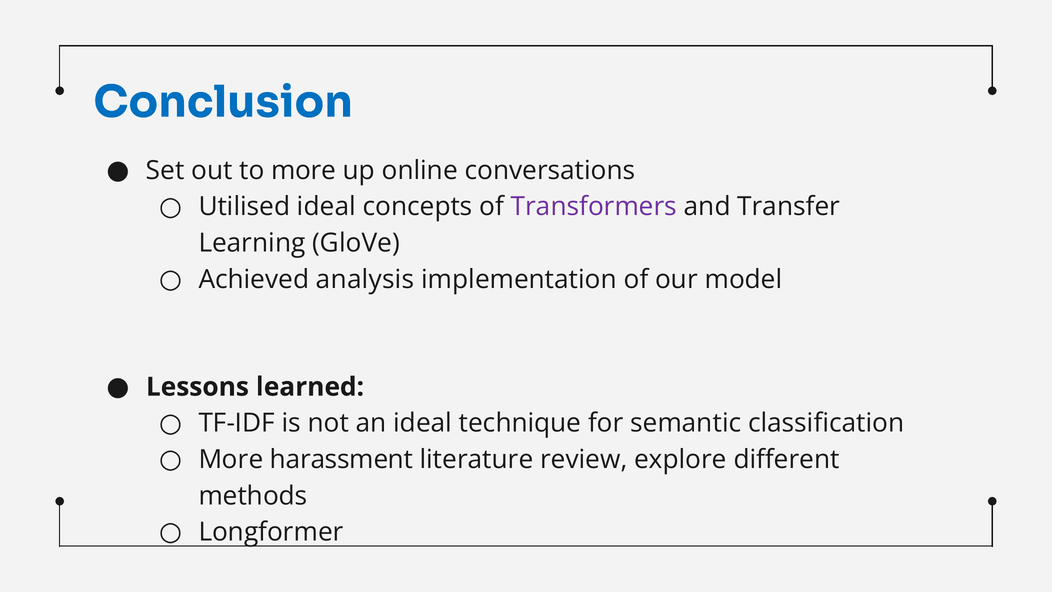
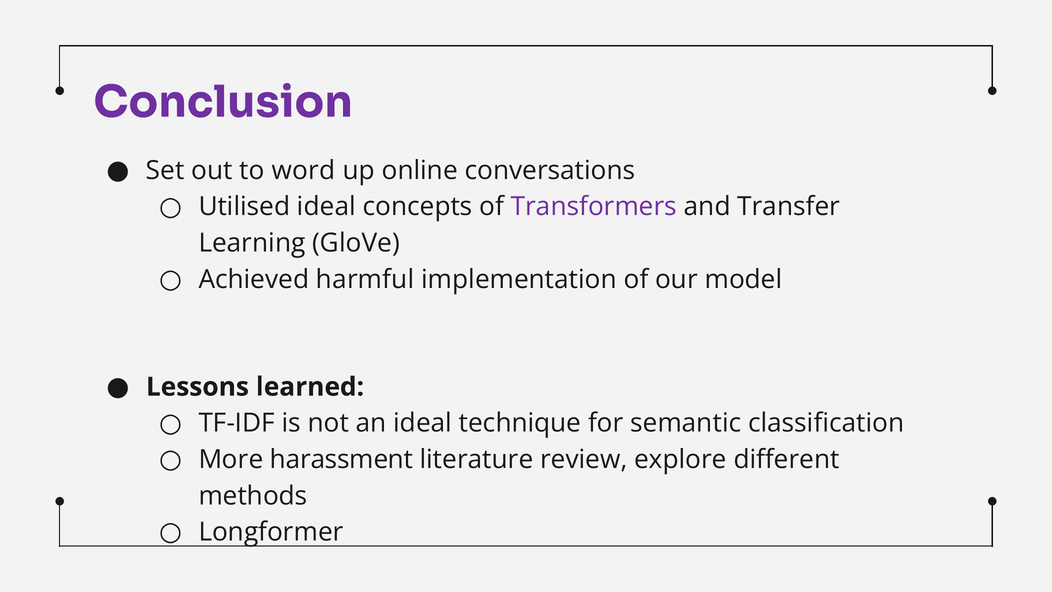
Conclusion colour: blue -> purple (223, 102)
to more: more -> word (303, 170)
analysis: analysis -> harmful (365, 279)
